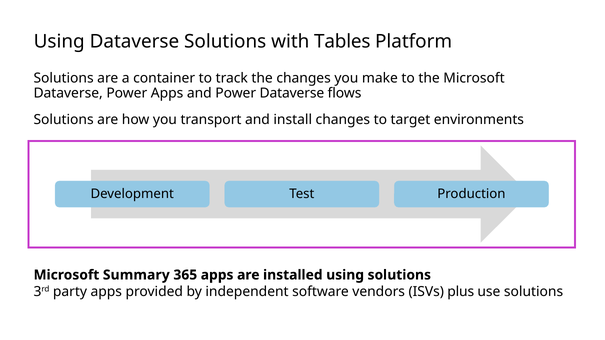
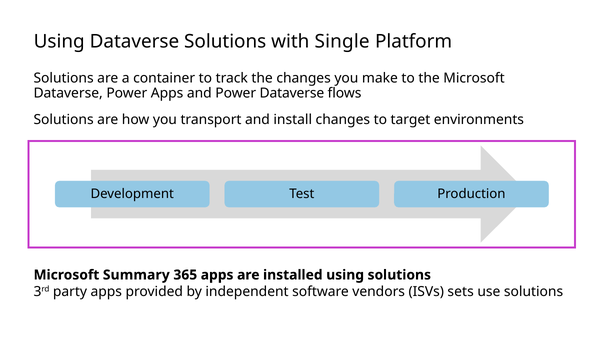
Tables: Tables -> Single (342, 41)
plus: plus -> sets (461, 292)
